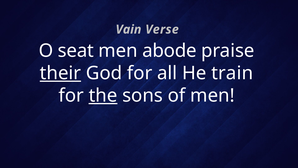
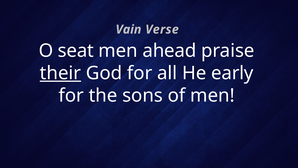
abode: abode -> ahead (169, 51)
train: train -> early (232, 73)
the underline: present -> none (103, 95)
